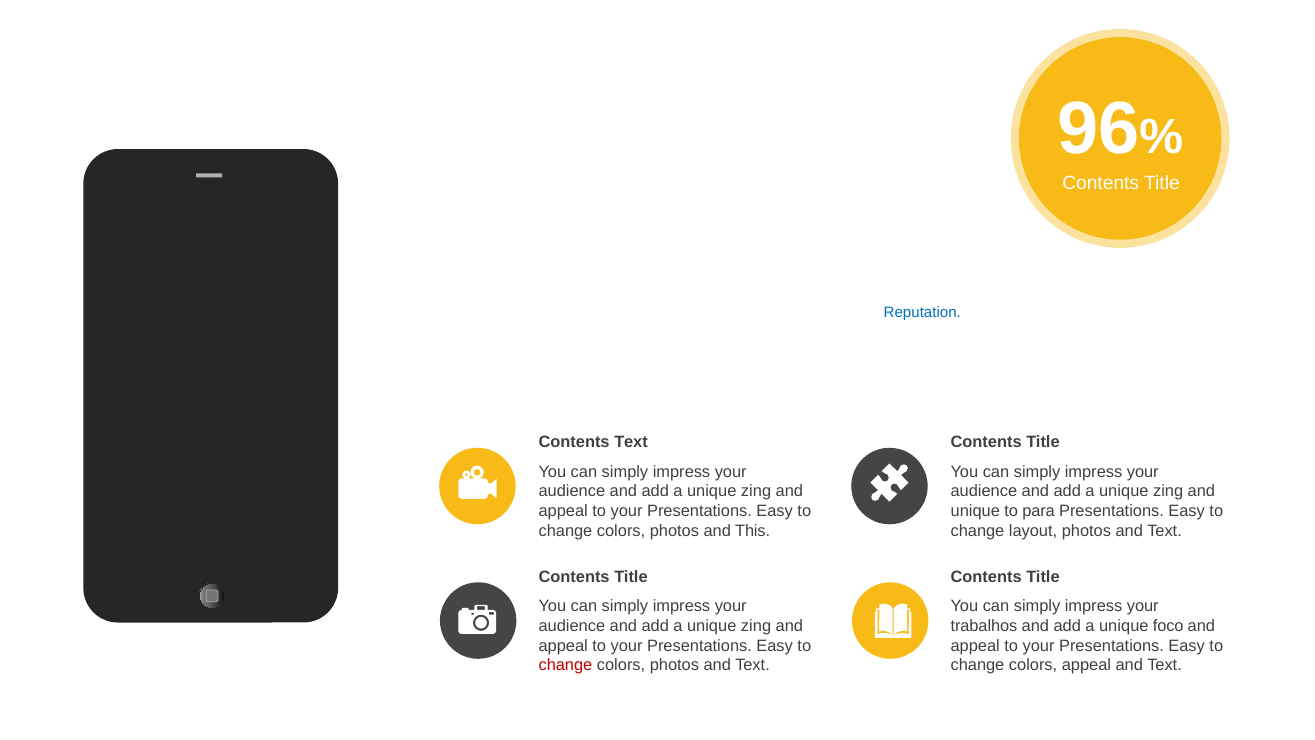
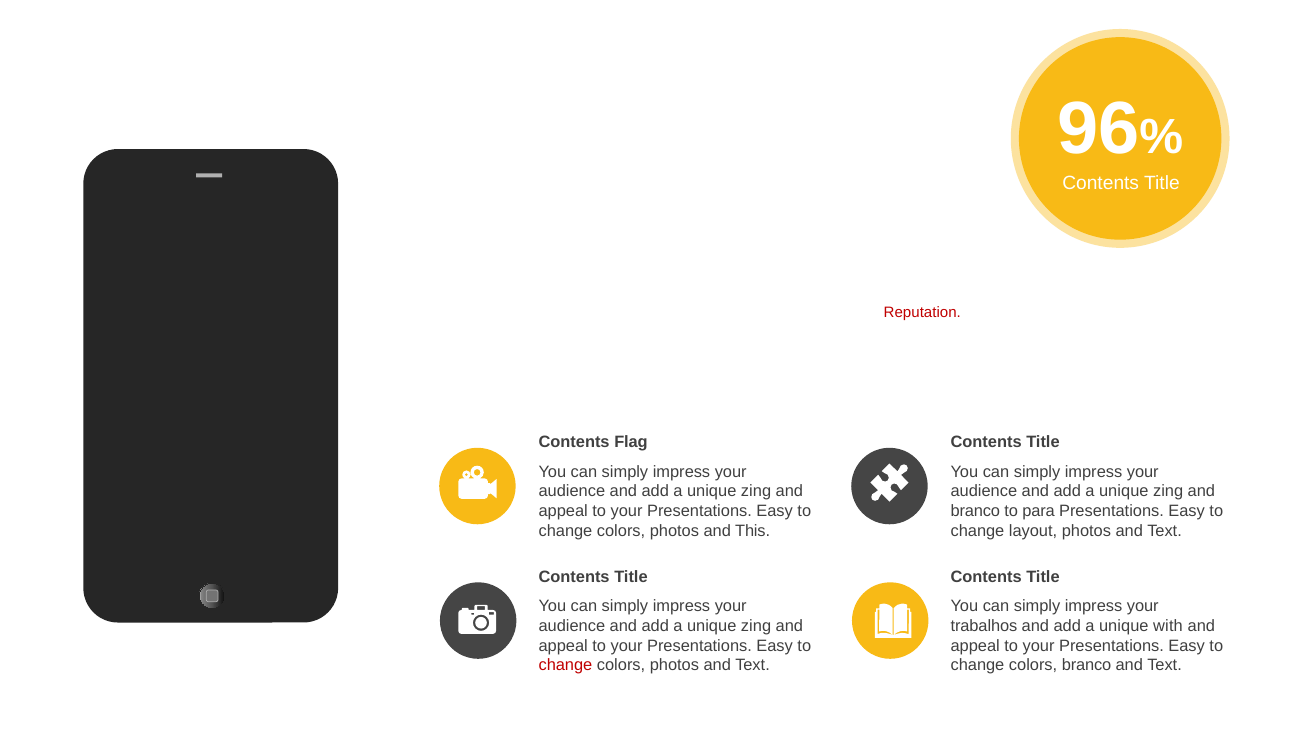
Reputation colour: blue -> red (922, 312)
Contents Text: Text -> Flag (631, 442)
unique: unique -> branco (975, 511)
foco: foco -> with (1168, 626)
colors appeal: appeal -> branco (1087, 665)
